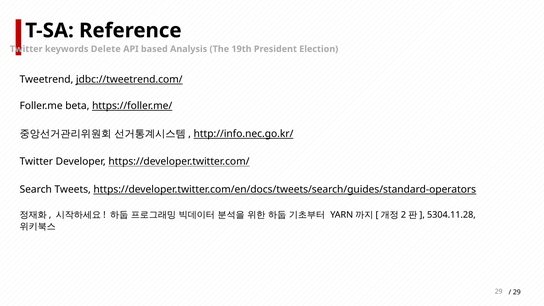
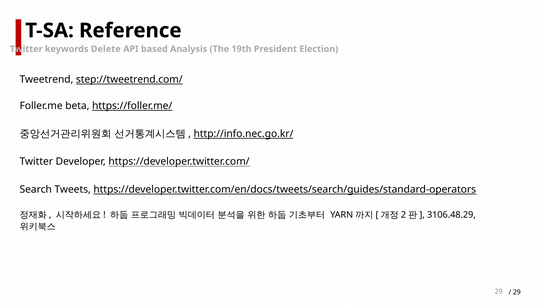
jdbc://tweetrend.com/: jdbc://tweetrend.com/ -> step://tweetrend.com/ (129, 79)
5304.11.28: 5304.11.28 -> 3106.48.29 (451, 215)
